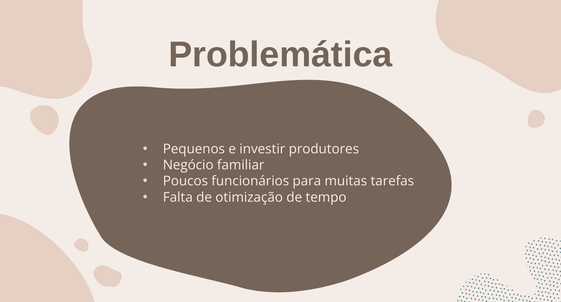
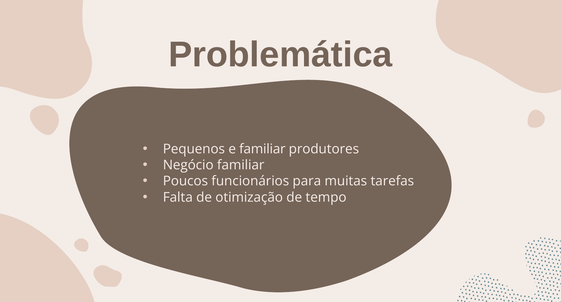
e investir: investir -> familiar (262, 149)
